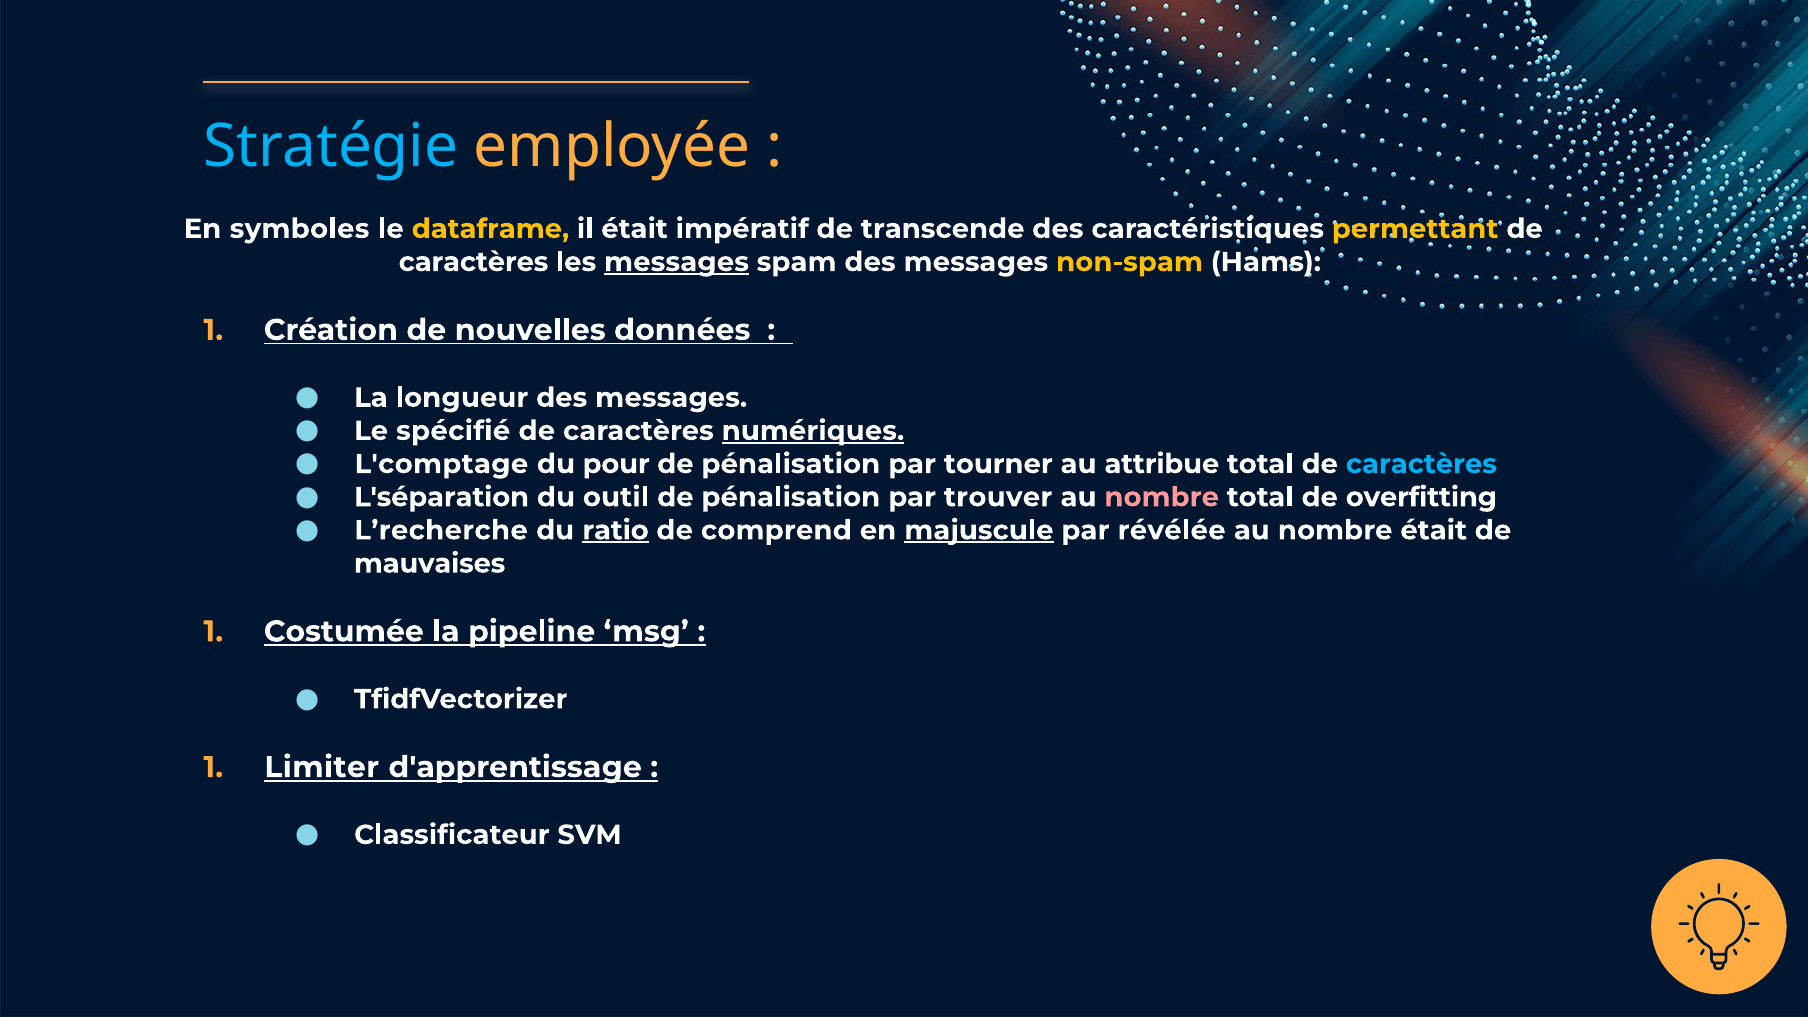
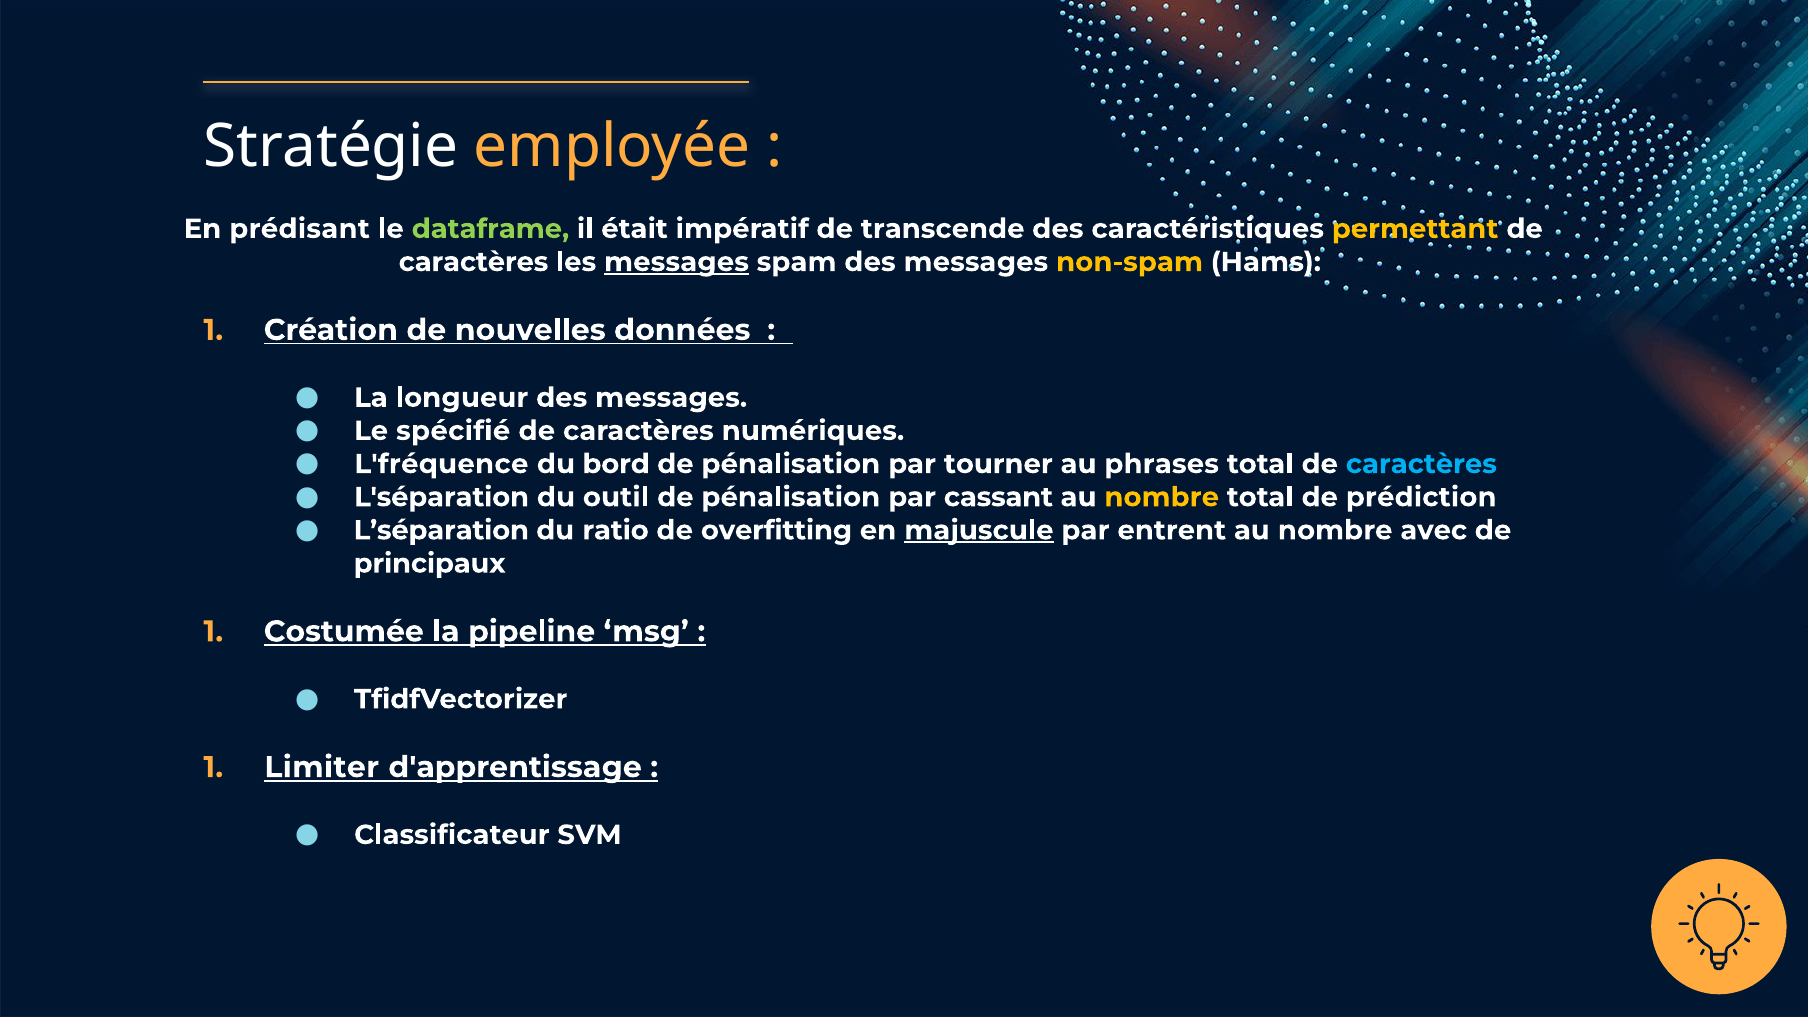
Stratégie colour: light blue -> white (331, 146)
symboles: symboles -> prédisant (300, 229)
dataframe colour: yellow -> light green (490, 229)
numériques underline: present -> none (813, 431)
L'comptage: L'comptage -> L'fréquence (441, 464)
pour: pour -> bord (616, 464)
attribue: attribue -> phrases (1162, 464)
trouver: trouver -> cassant (998, 497)
nombre colour: pink -> yellow (1162, 497)
overfitting: overfitting -> prédiction (1421, 497)
L’recherche: L’recherche -> L’séparation (441, 530)
ratio underline: present -> none (616, 530)
comprend: comprend -> overfitting (777, 530)
révélée: révélée -> entrent (1172, 530)
nombre était: était -> avec (1434, 530)
mauvaises: mauvaises -> principaux (430, 564)
